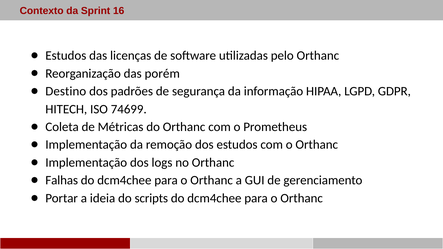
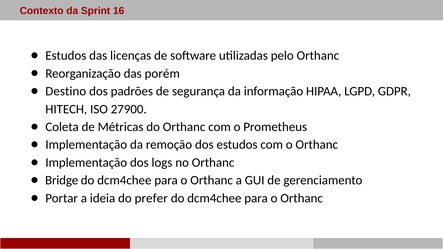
74699: 74699 -> 27900 (129, 109)
Falhas: Falhas -> Bridge (62, 180)
scripts: scripts -> prefer (151, 198)
